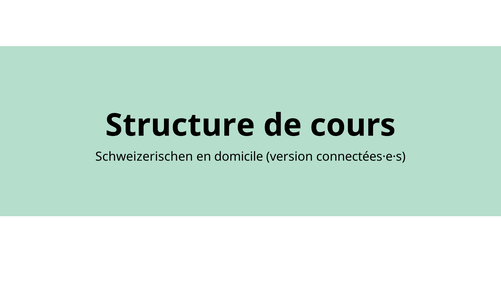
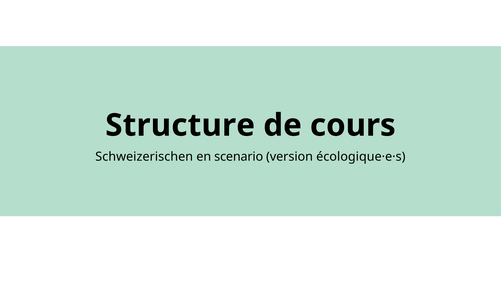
domicile: domicile -> scenario (239, 157)
connectées·e·s: connectées·e·s -> écologique·e·s (361, 157)
